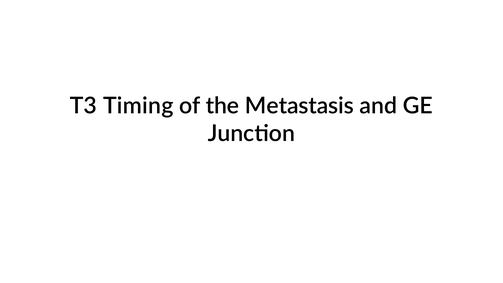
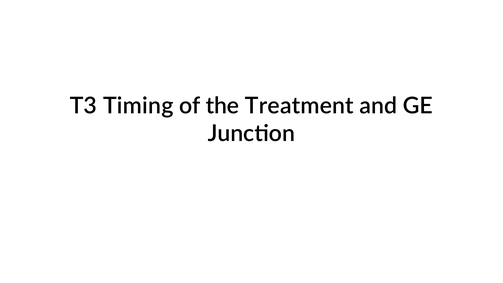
Metastasis: Metastasis -> Treatment (299, 106)
